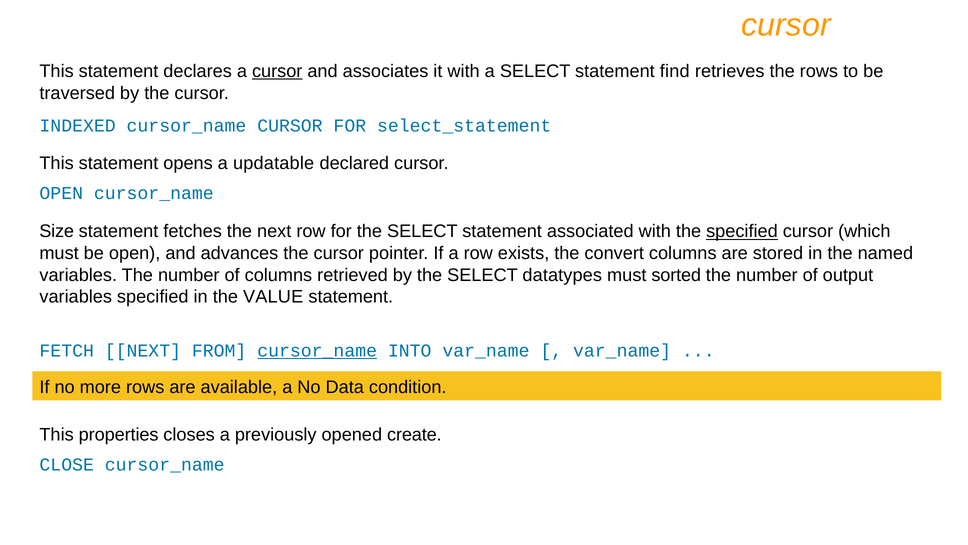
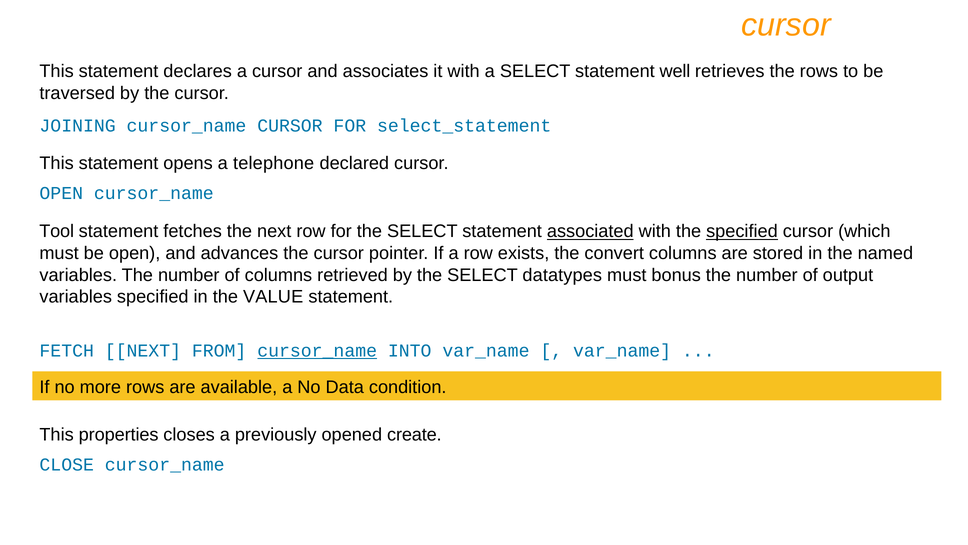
cursor underline: present -> none (277, 71)
find: find -> well (675, 71)
INDEXED: INDEXED -> JOINING (78, 126)
updatable: updatable -> telephone (274, 163)
Size: Size -> Tool (57, 231)
associated underline: none -> present (590, 231)
sorted: sorted -> bonus (676, 275)
